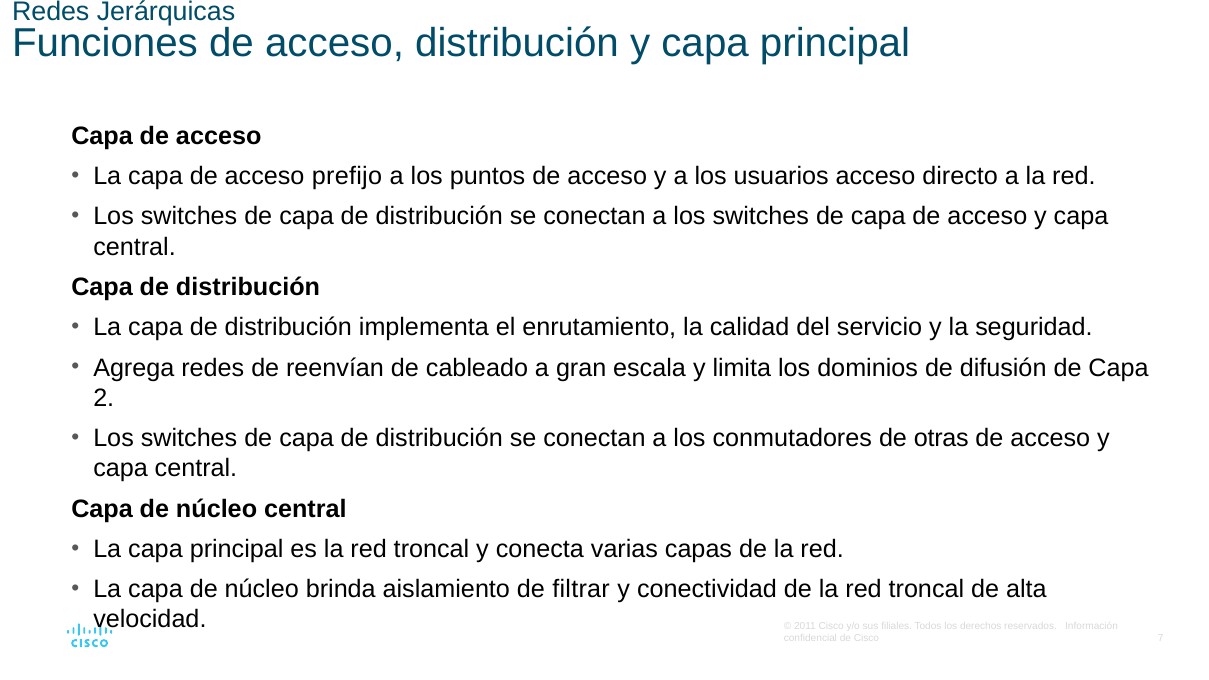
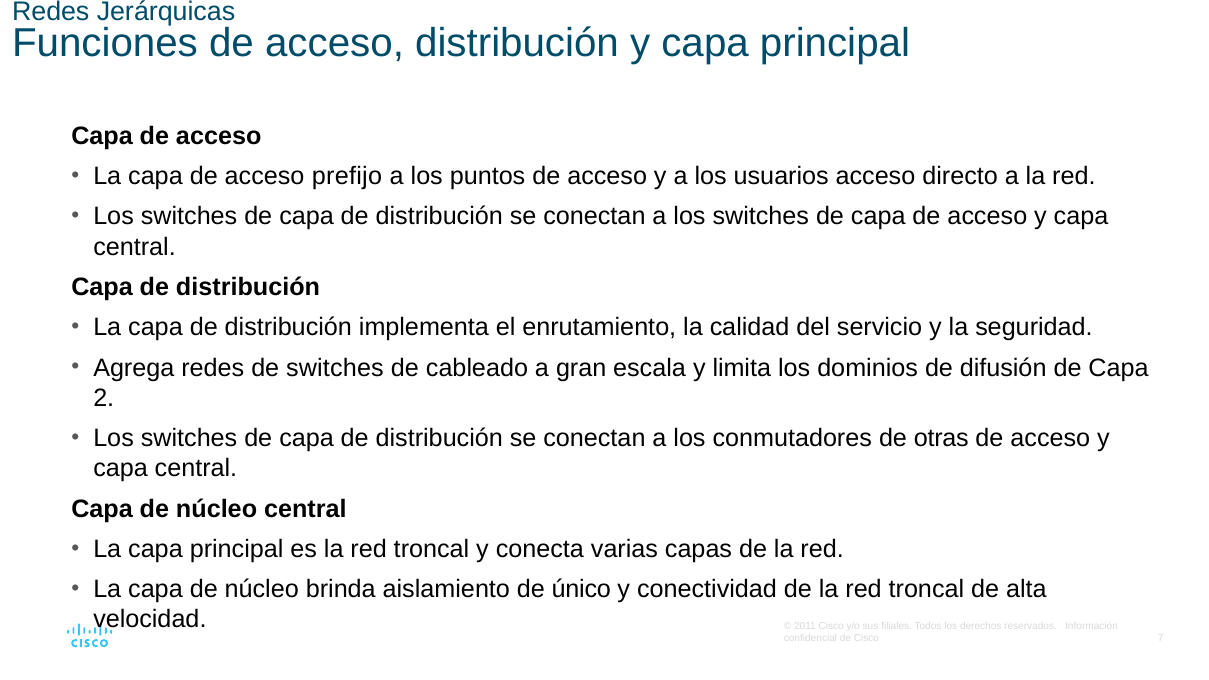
de reenvían: reenvían -> switches (335, 368)
filtrar: filtrar -> único (581, 590)
